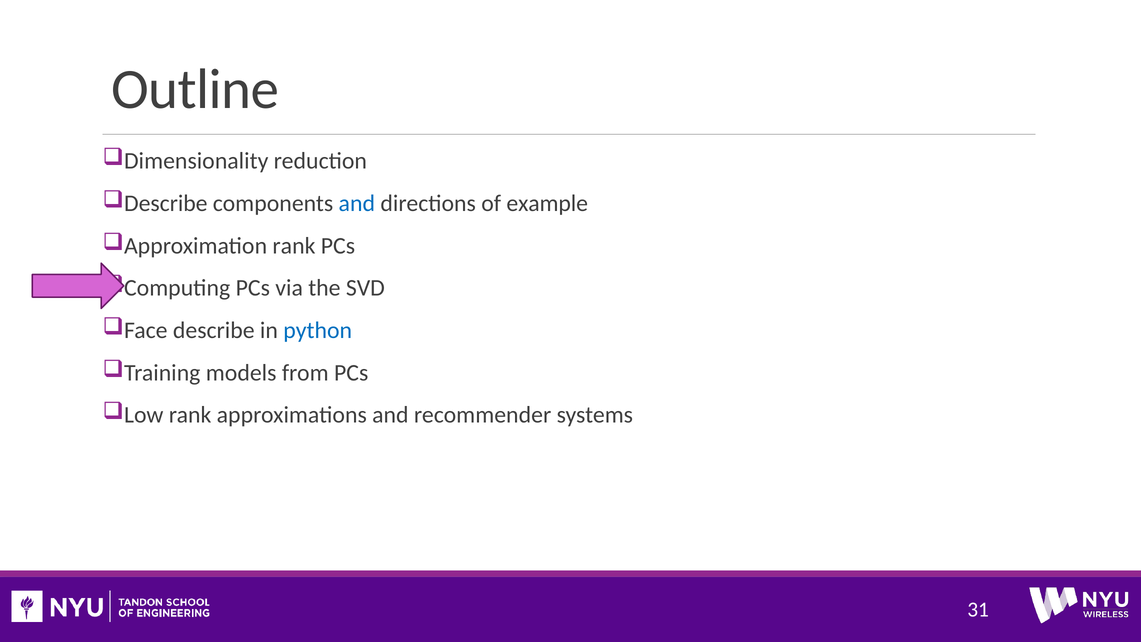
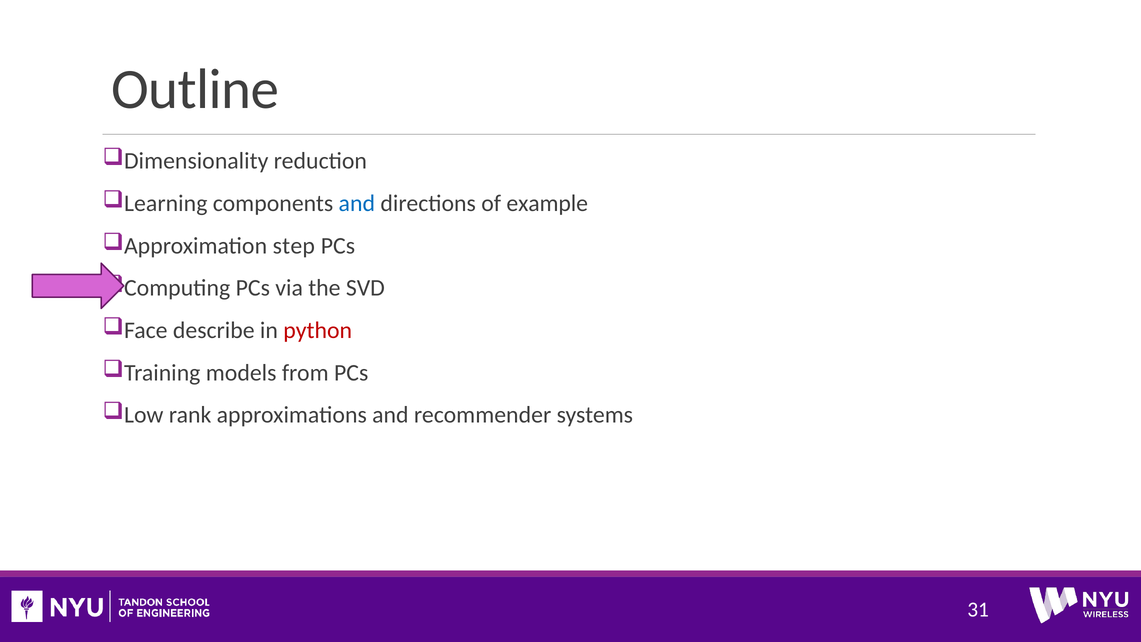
Describe: Describe -> Learning (166, 203)
Approximation rank: rank -> step (294, 246)
python colour: blue -> red (318, 330)
